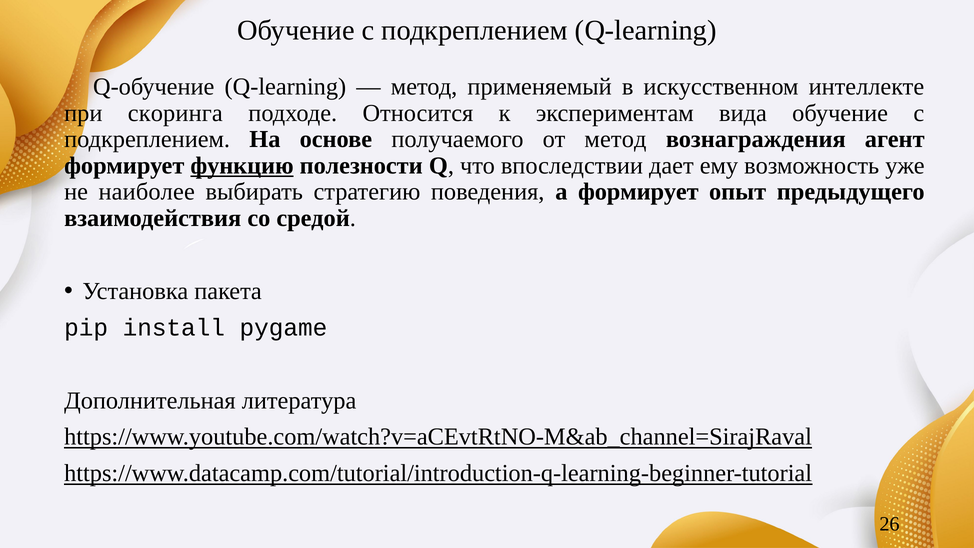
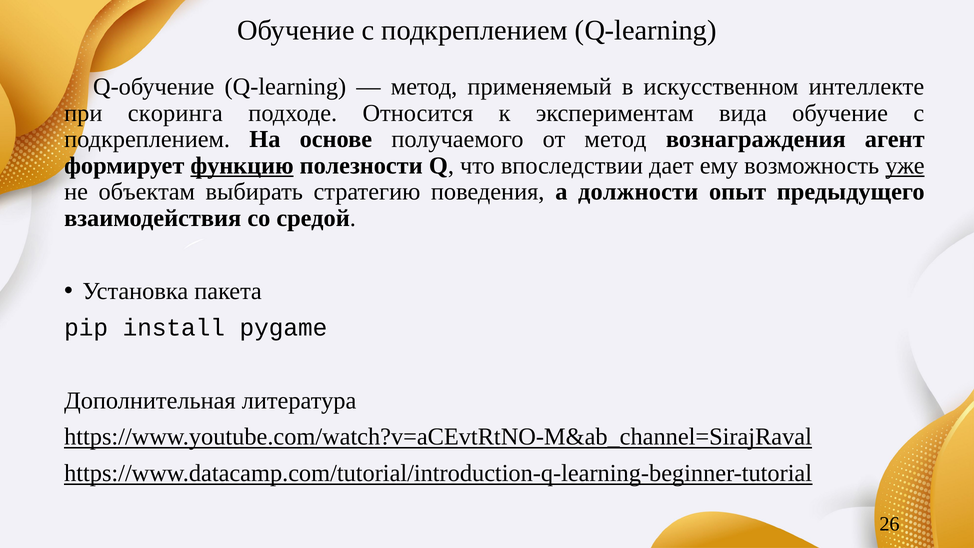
уже underline: none -> present (905, 166)
наиболее: наиболее -> объектам (147, 192)
а формирует: формирует -> должности (638, 192)
